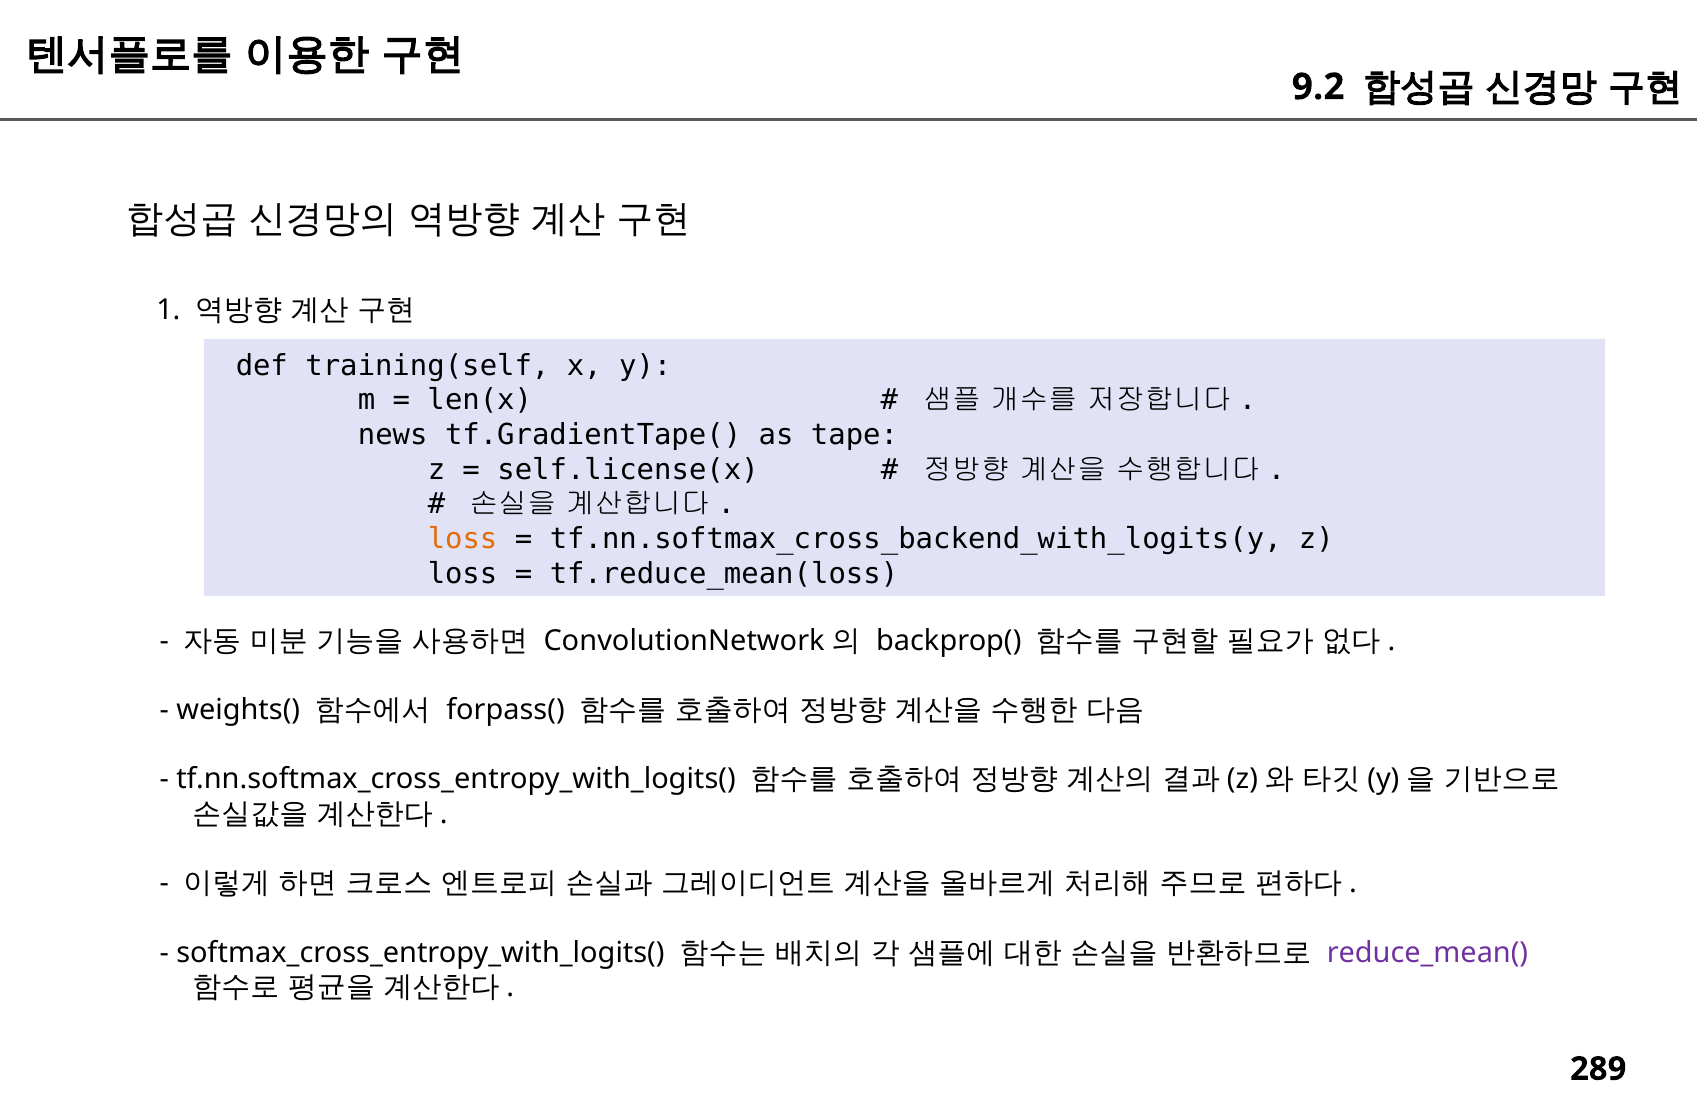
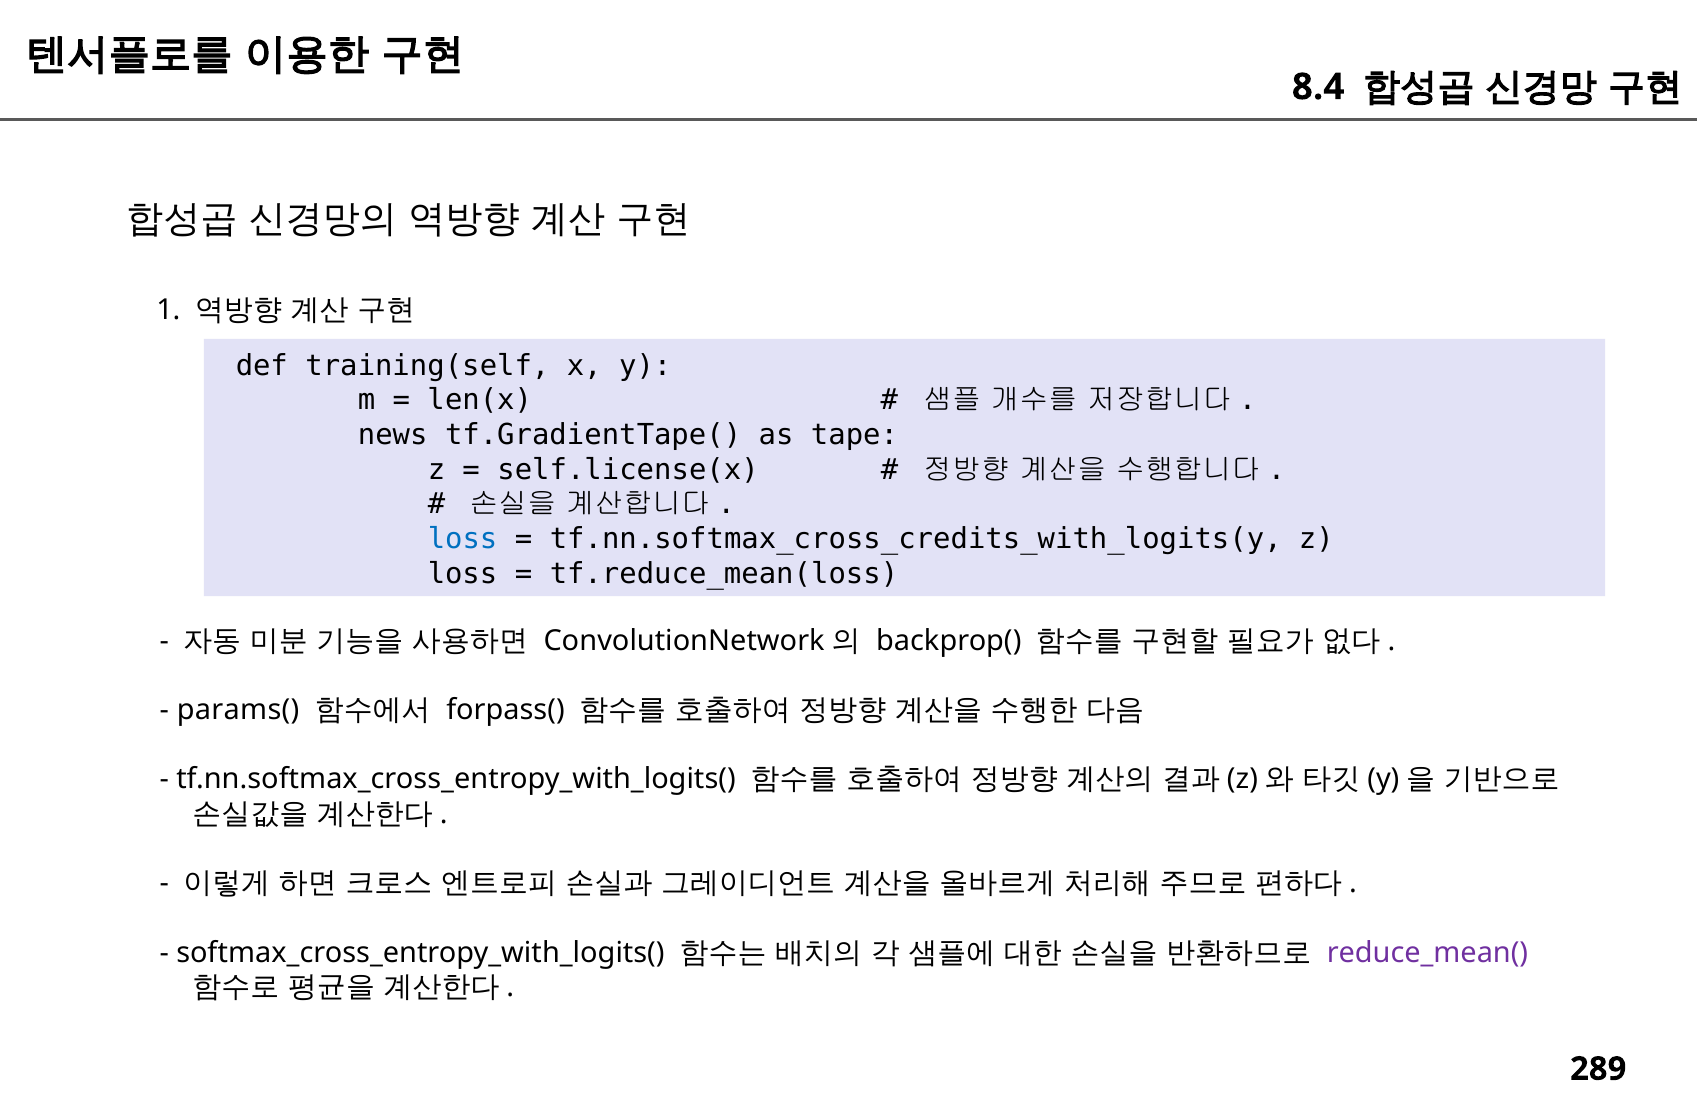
9.2: 9.2 -> 8.4 (1318, 87)
loss colour: orange -> blue (463, 539)
tf.nn.softmax_cross_backend_with_logits(y: tf.nn.softmax_cross_backend_with_logits(y -> tf.nn.softmax_cross_credits_with_logits(y (916, 539)
weights(: weights( -> params( (238, 710)
